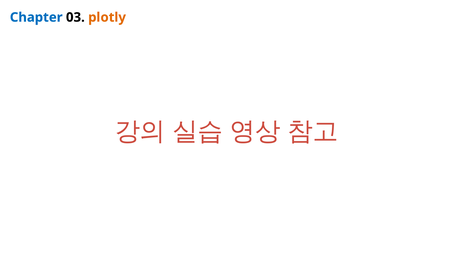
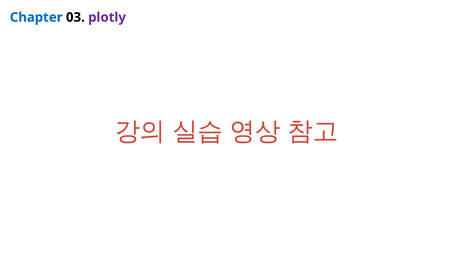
plotly colour: orange -> purple (107, 17)
